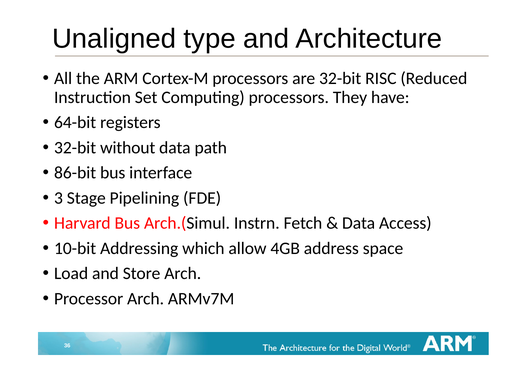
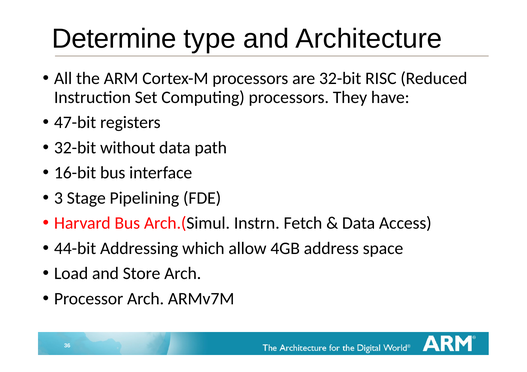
Unaligned: Unaligned -> Determine (114, 39)
64-bit: 64-bit -> 47-bit (75, 123)
86-bit: 86-bit -> 16-bit (75, 173)
10-bit: 10-bit -> 44-bit (75, 249)
